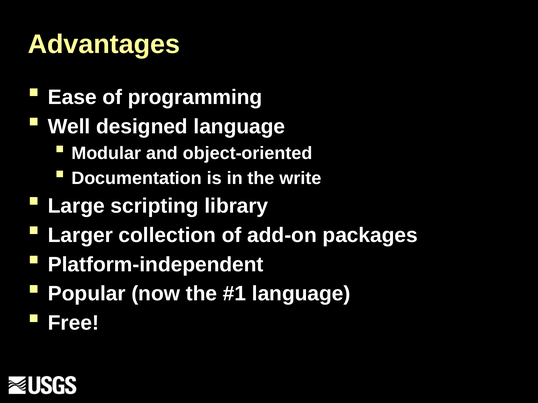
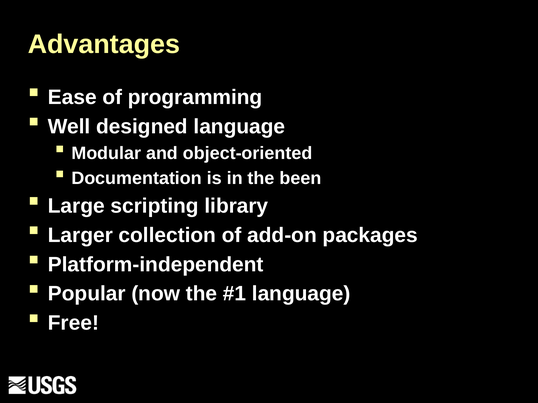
write: write -> been (300, 178)
